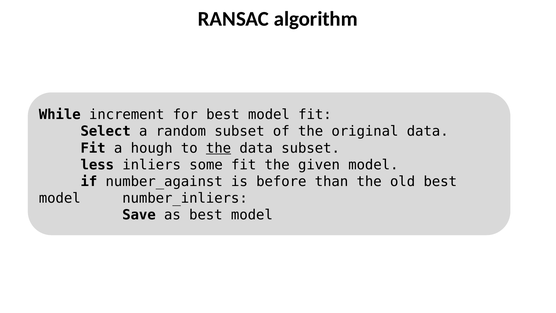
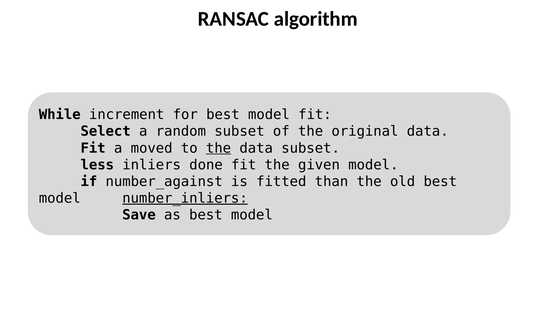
hough: hough -> moved (152, 148)
some: some -> done (206, 165)
before: before -> fitted (281, 181)
number_inliers underline: none -> present (185, 198)
